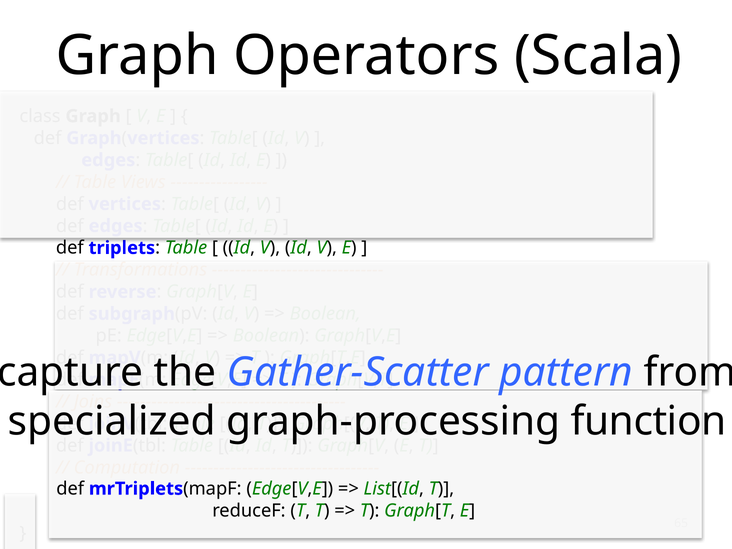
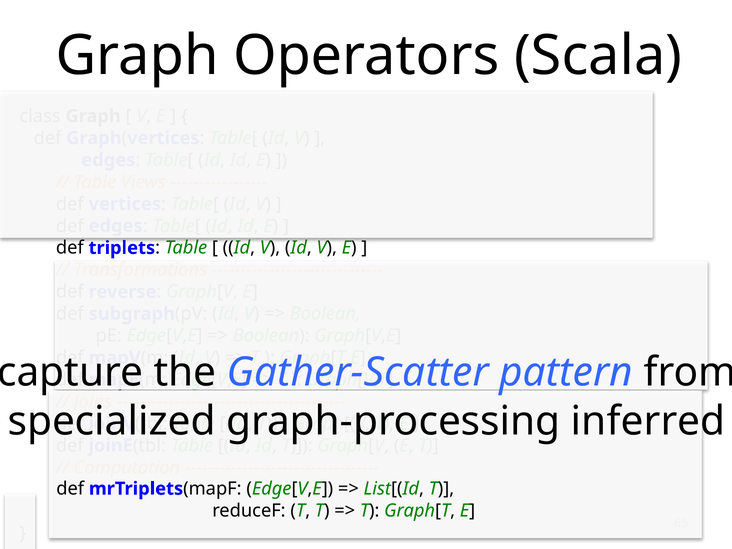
function: function -> inferred (648, 421)
